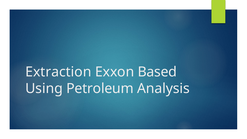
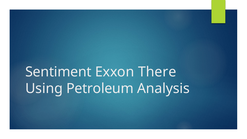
Extraction: Extraction -> Sentiment (58, 72)
Based: Based -> There (157, 72)
